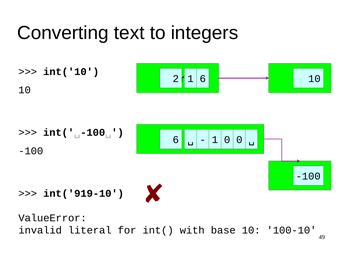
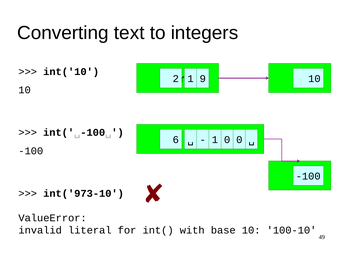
6: 6 -> 9 (203, 79)
int('919-10: int('919-10 -> int('973-10 (84, 194)
